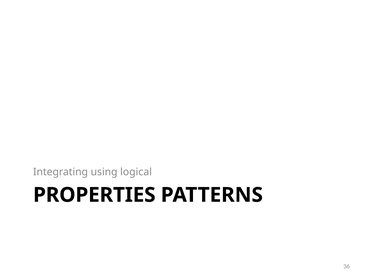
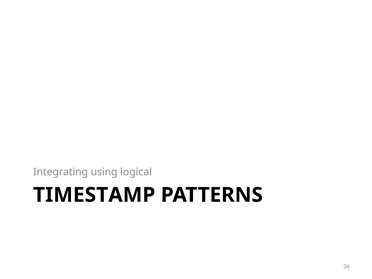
PROPERTIES: PROPERTIES -> TIMESTAMP (94, 195)
